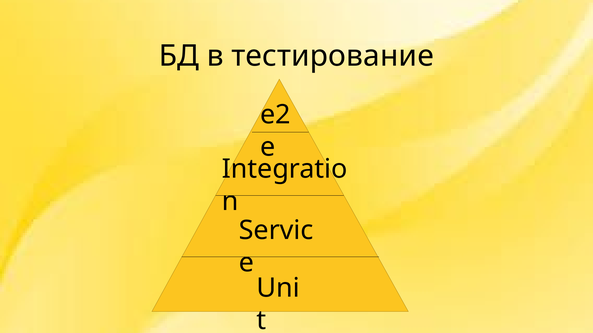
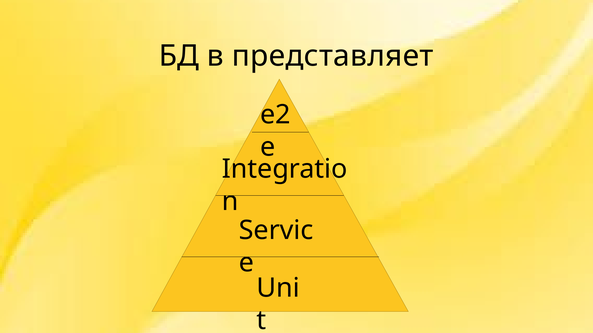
тестирование: тестирование -> представляет (333, 56)
